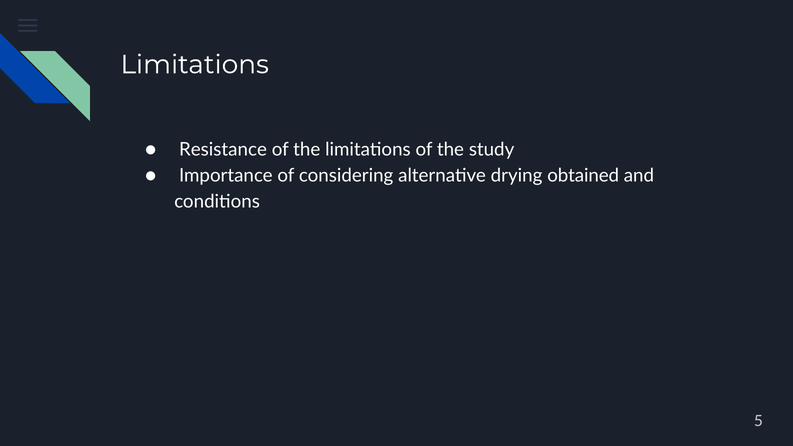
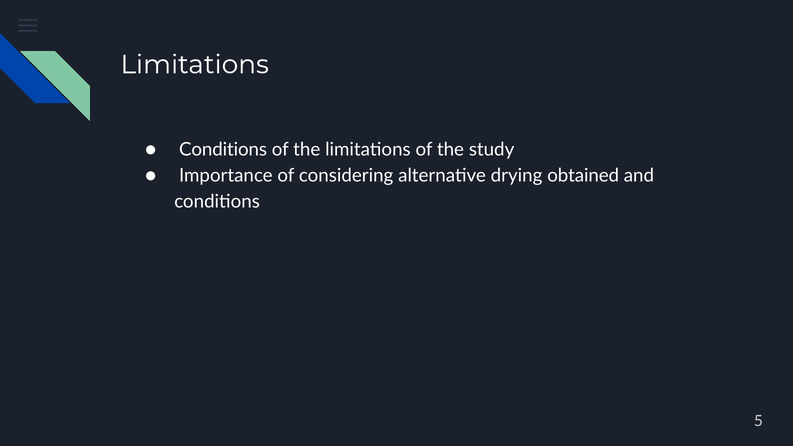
Resistance: Resistance -> Conditions (223, 150)
